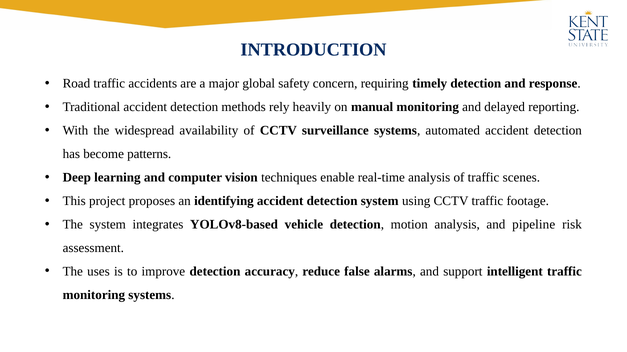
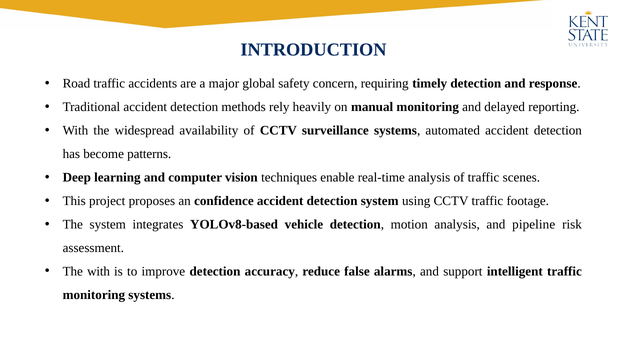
identifying: identifying -> confidence (224, 201)
The uses: uses -> with (99, 272)
